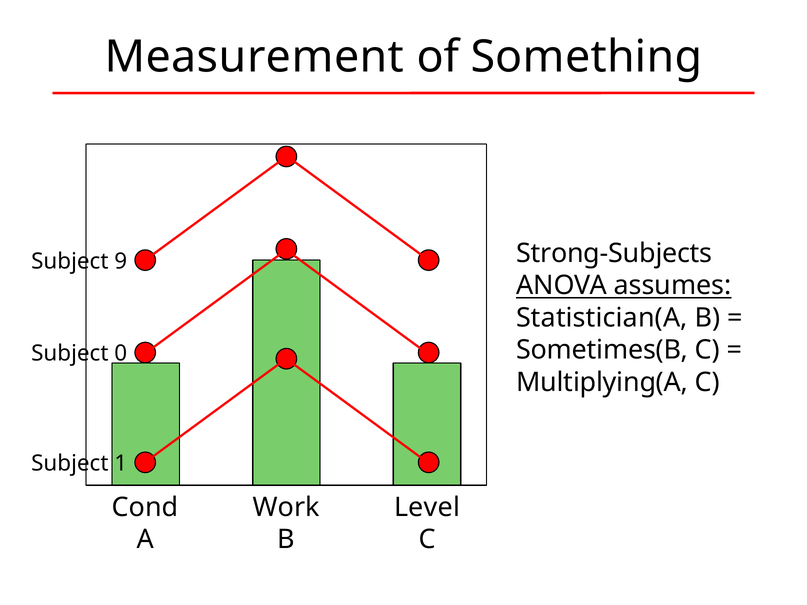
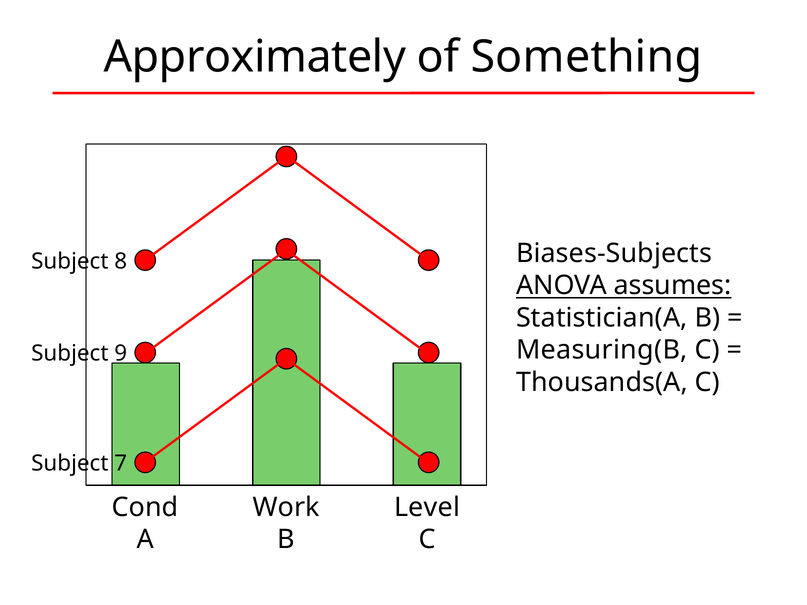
Measurement: Measurement -> Approximately (255, 57)
Strong-Subjects: Strong-Subjects -> Biases-Subjects (614, 253)
9: 9 -> 8 (121, 262)
Sometimes(B: Sometimes(B -> Measuring(B (602, 350)
0: 0 -> 9 (121, 354)
Multiplying(A: Multiplying(A -> Thousands(A (602, 382)
1: 1 -> 7 (121, 464)
